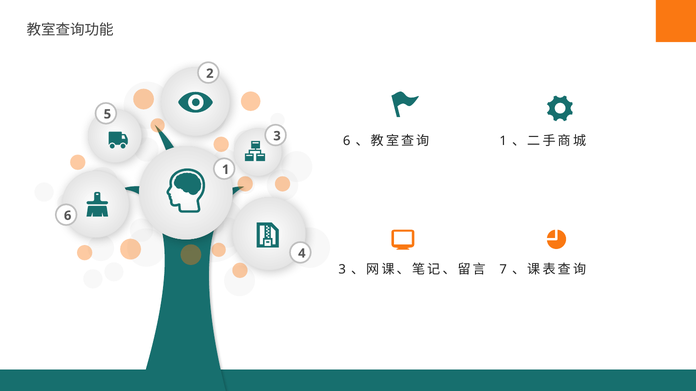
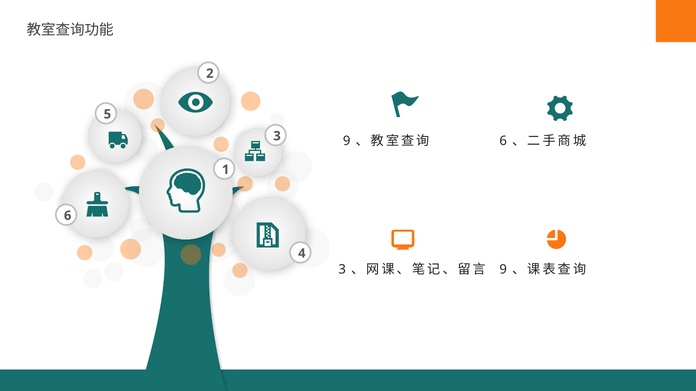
3 6: 6 -> 9 (347, 141)
1: 1 -> 6 (503, 141)
7: 7 -> 9 (503, 270)
